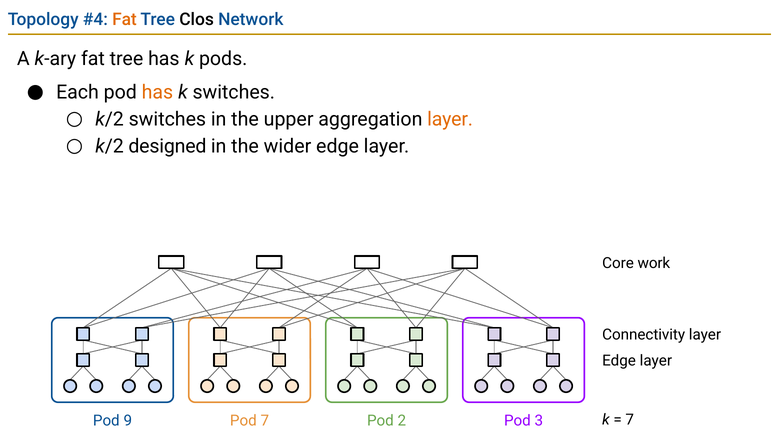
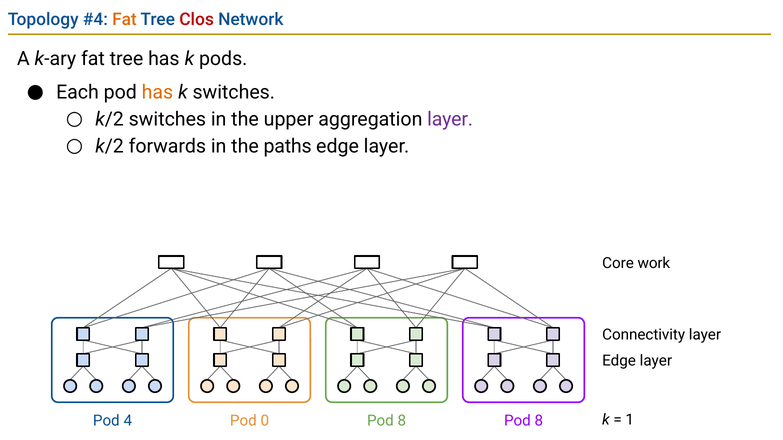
Clos colour: black -> red (197, 19)
layer colour: orange -> purple (450, 119)
designed: designed -> forwards (167, 146)
wider: wider -> paths (288, 146)
7: 7 -> 1 (630, 420)
9: 9 -> 4 (128, 421)
Pod 7: 7 -> 0 (265, 421)
2: 2 -> 8 (402, 421)
3: 3 -> 8 (539, 421)
